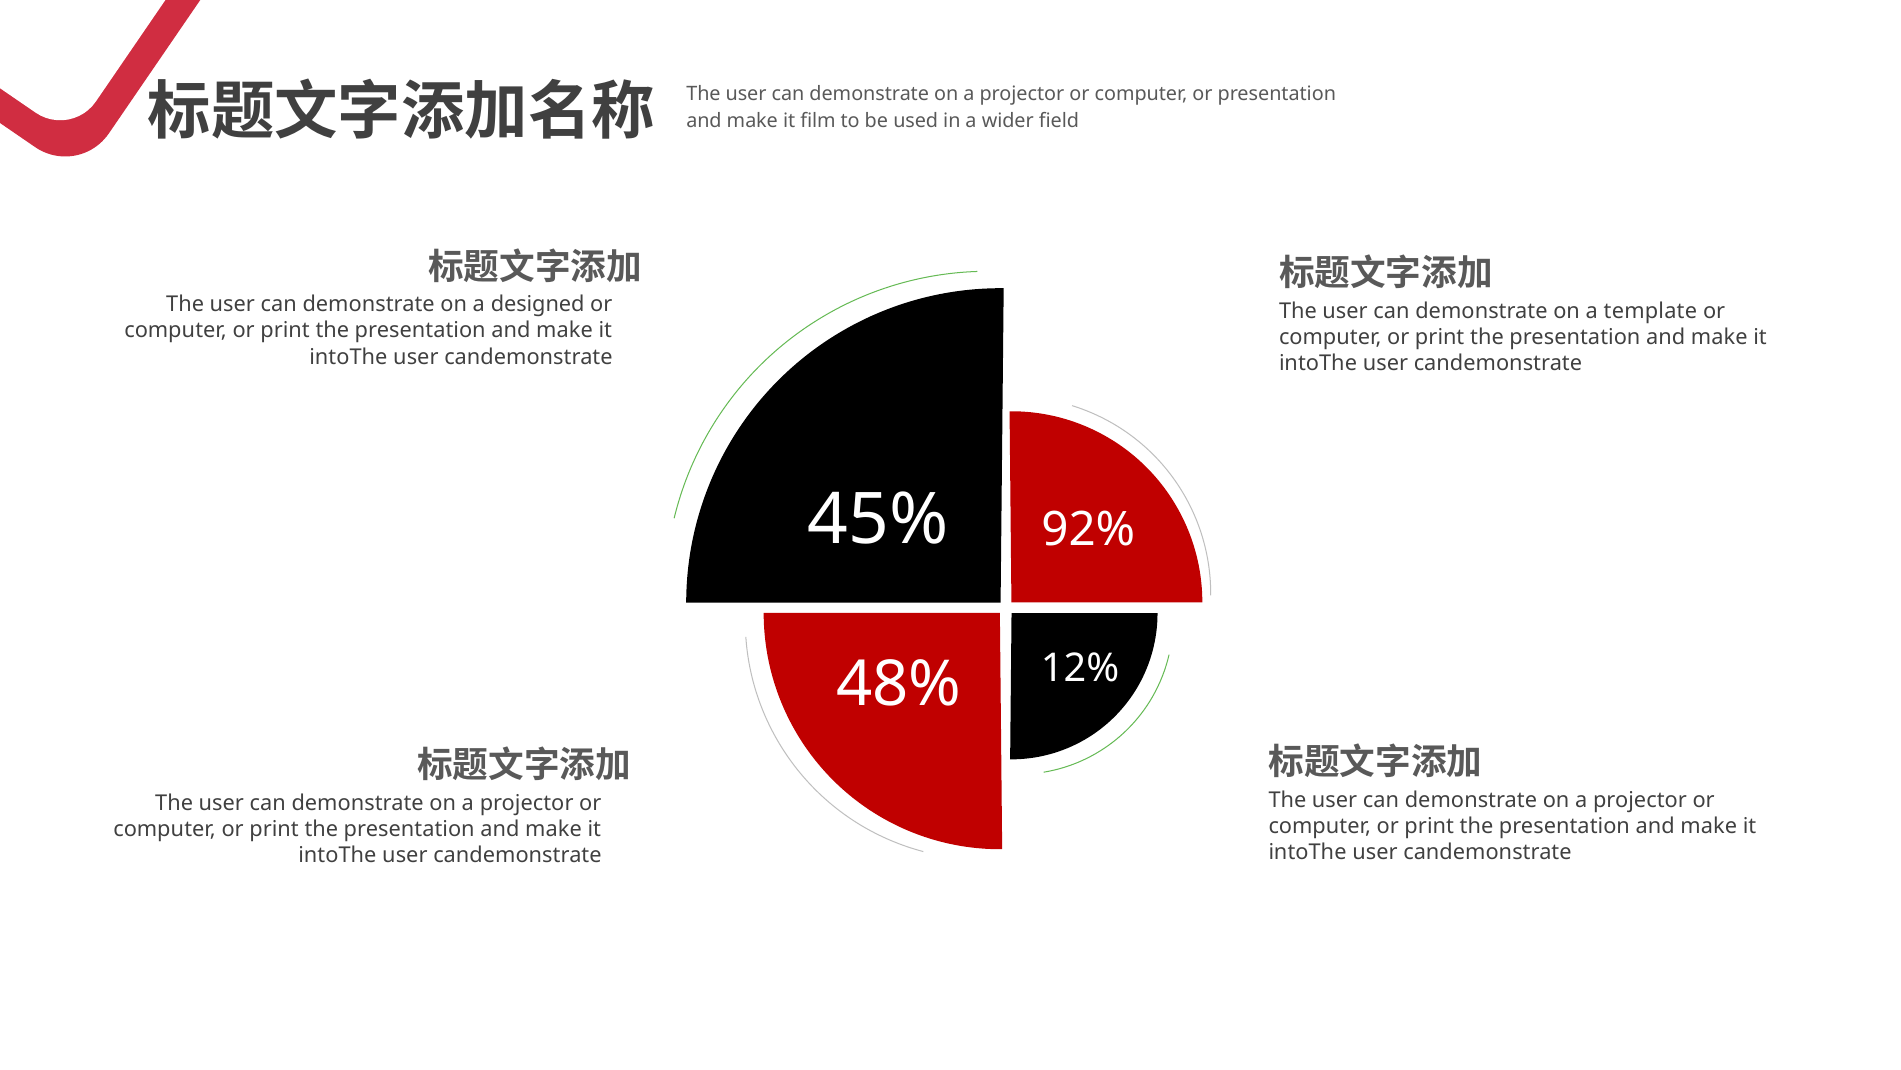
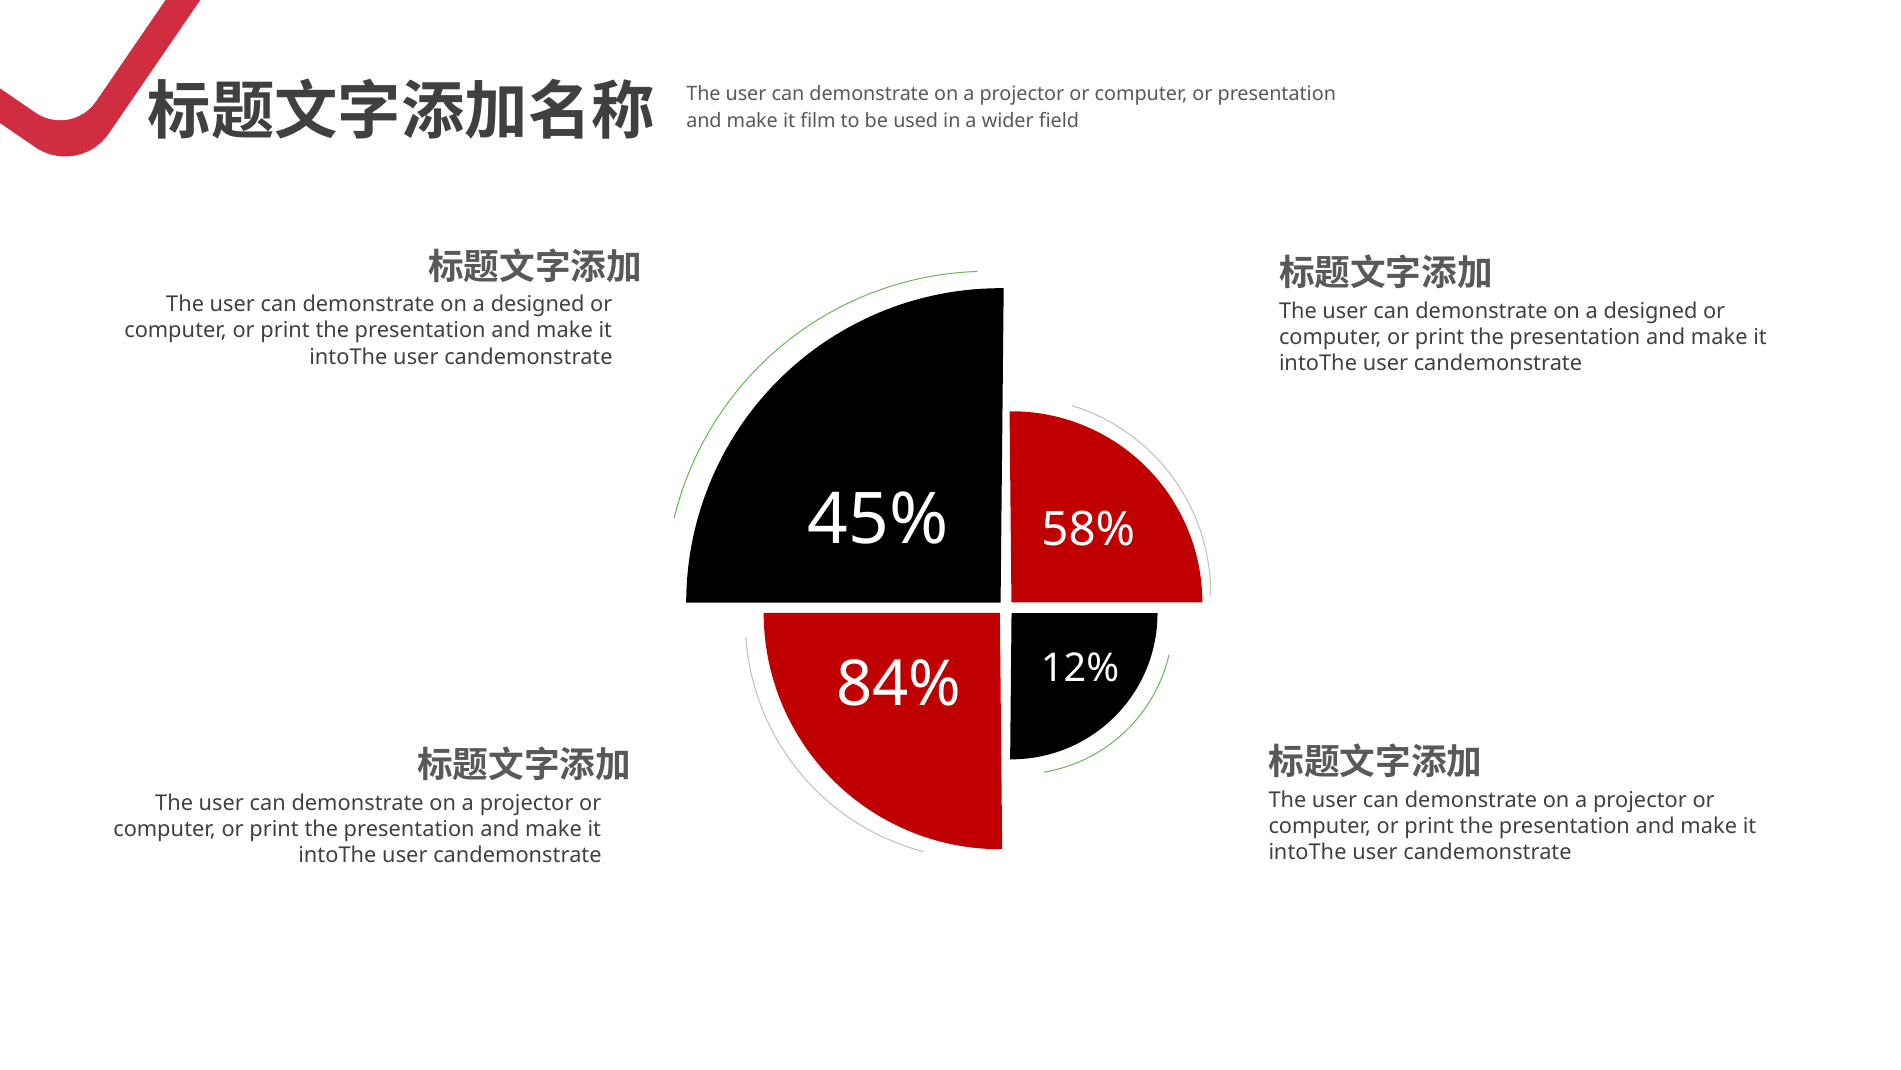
template: template -> designed (1651, 311)
92%: 92% -> 58% (1088, 529)
48%: 48% -> 84% (899, 684)
